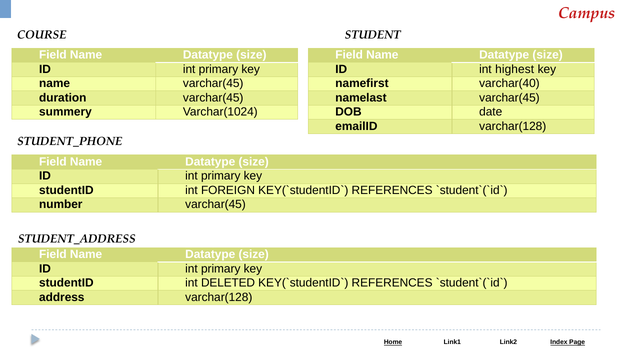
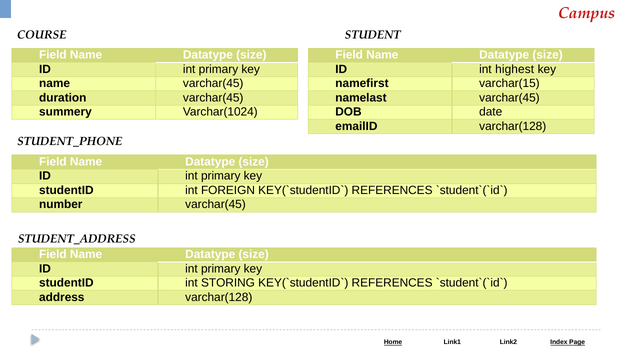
varchar(40: varchar(40 -> varchar(15 (509, 83)
DELETED: DELETED -> STORING (228, 283)
